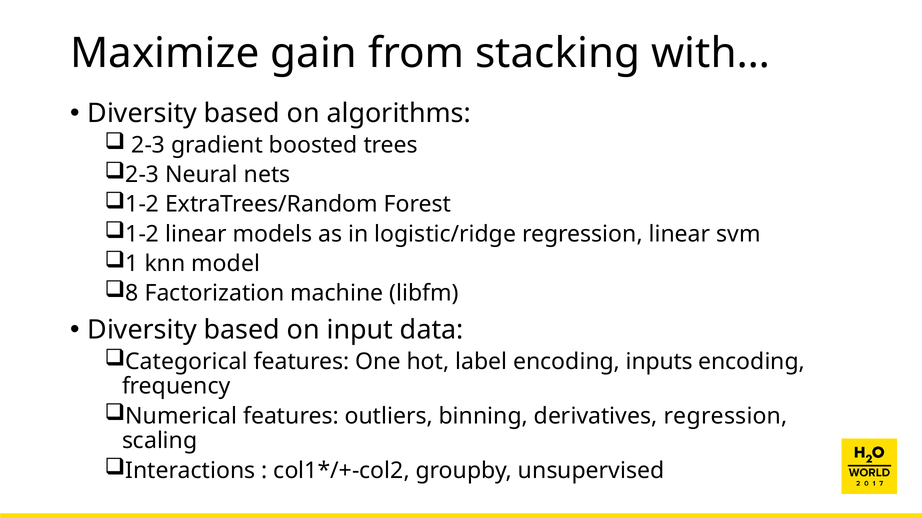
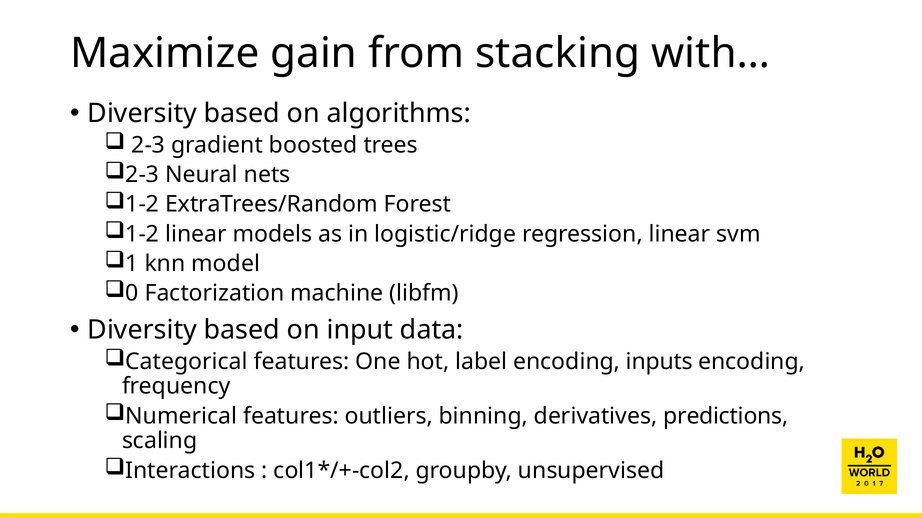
8: 8 -> 0 (132, 294)
derivatives regression: regression -> predictions (726, 416)
